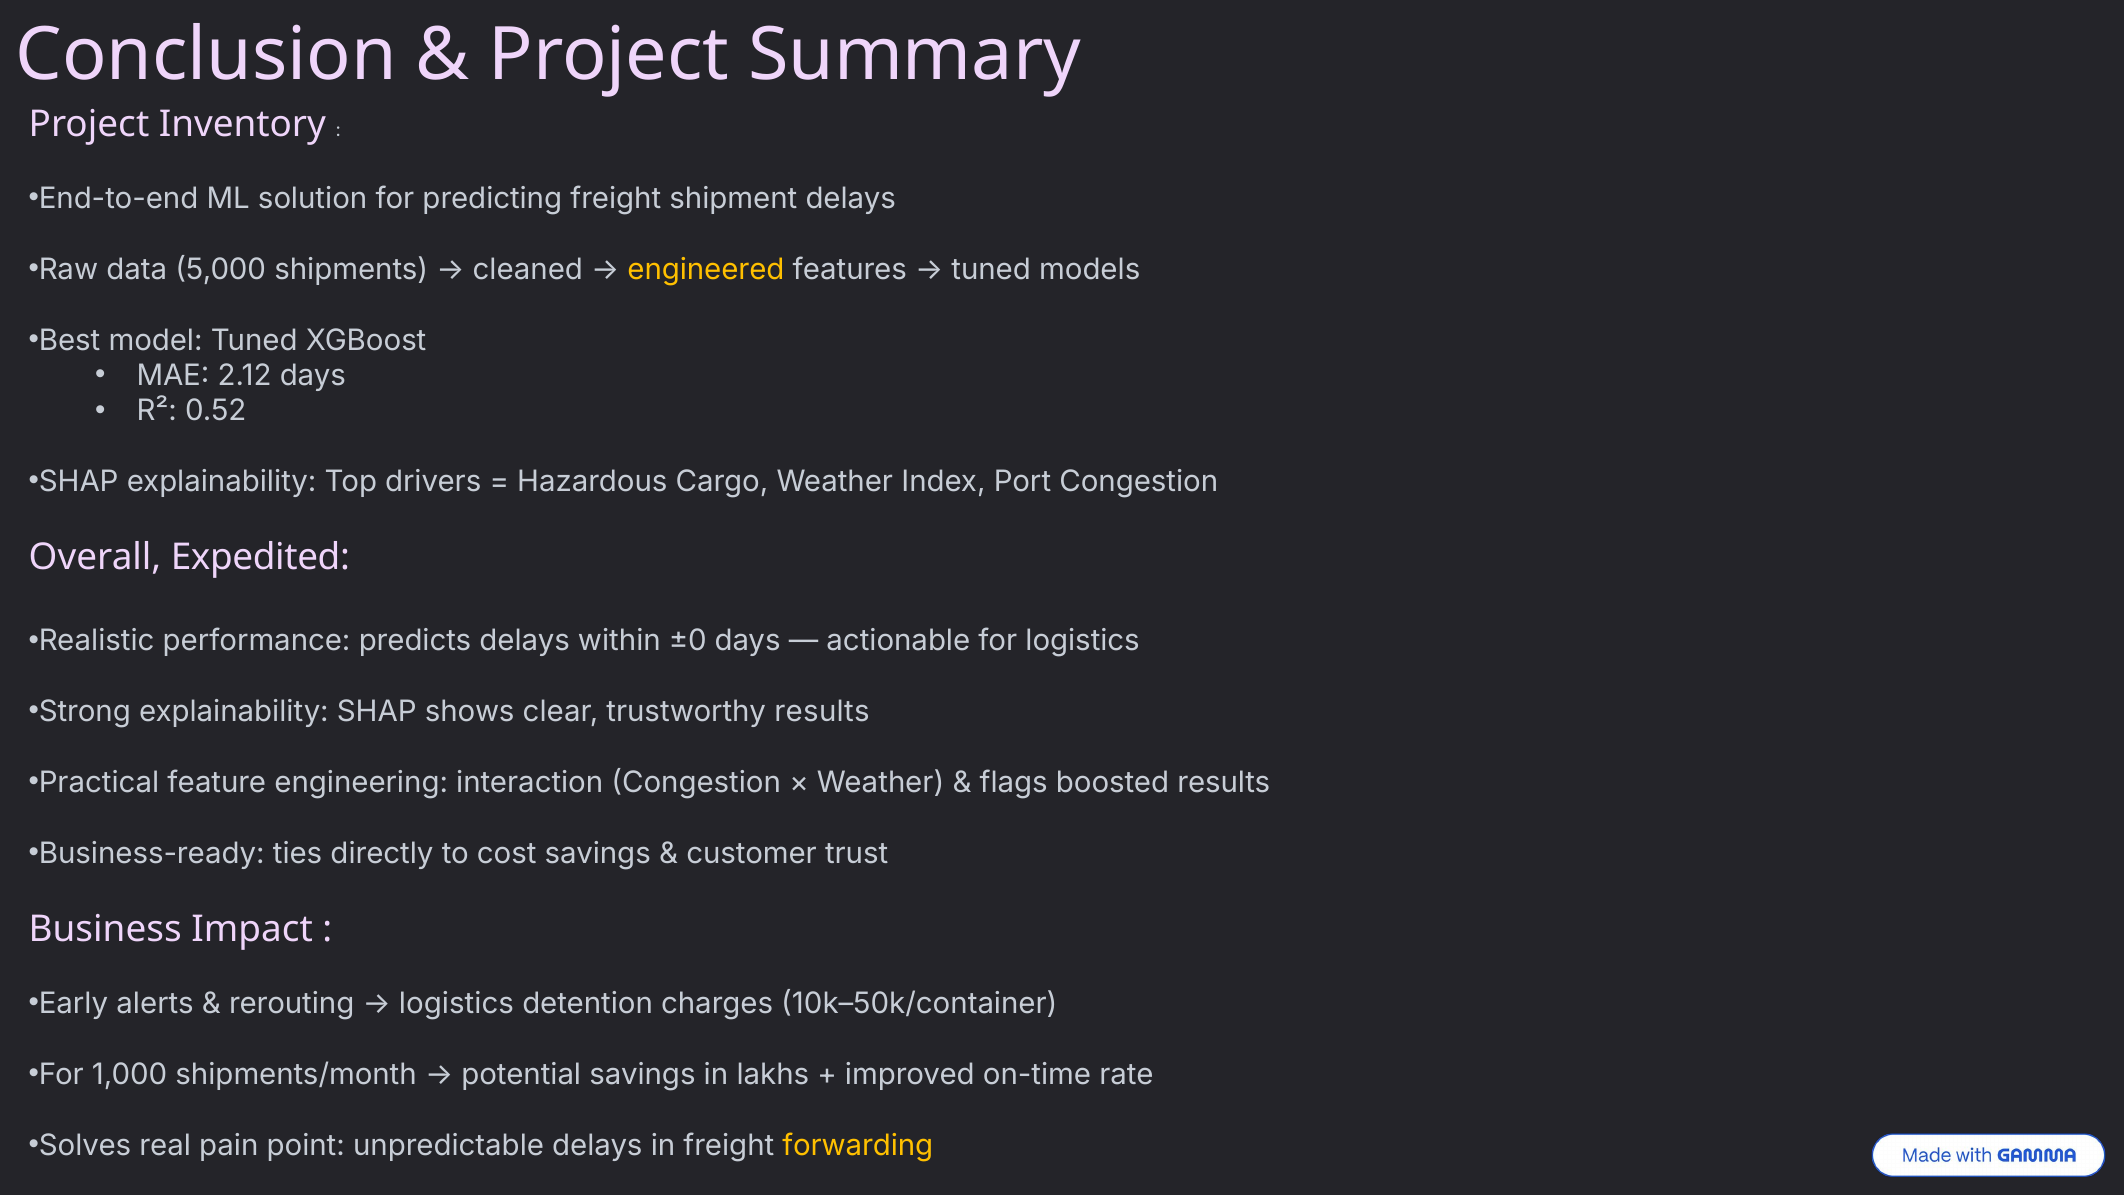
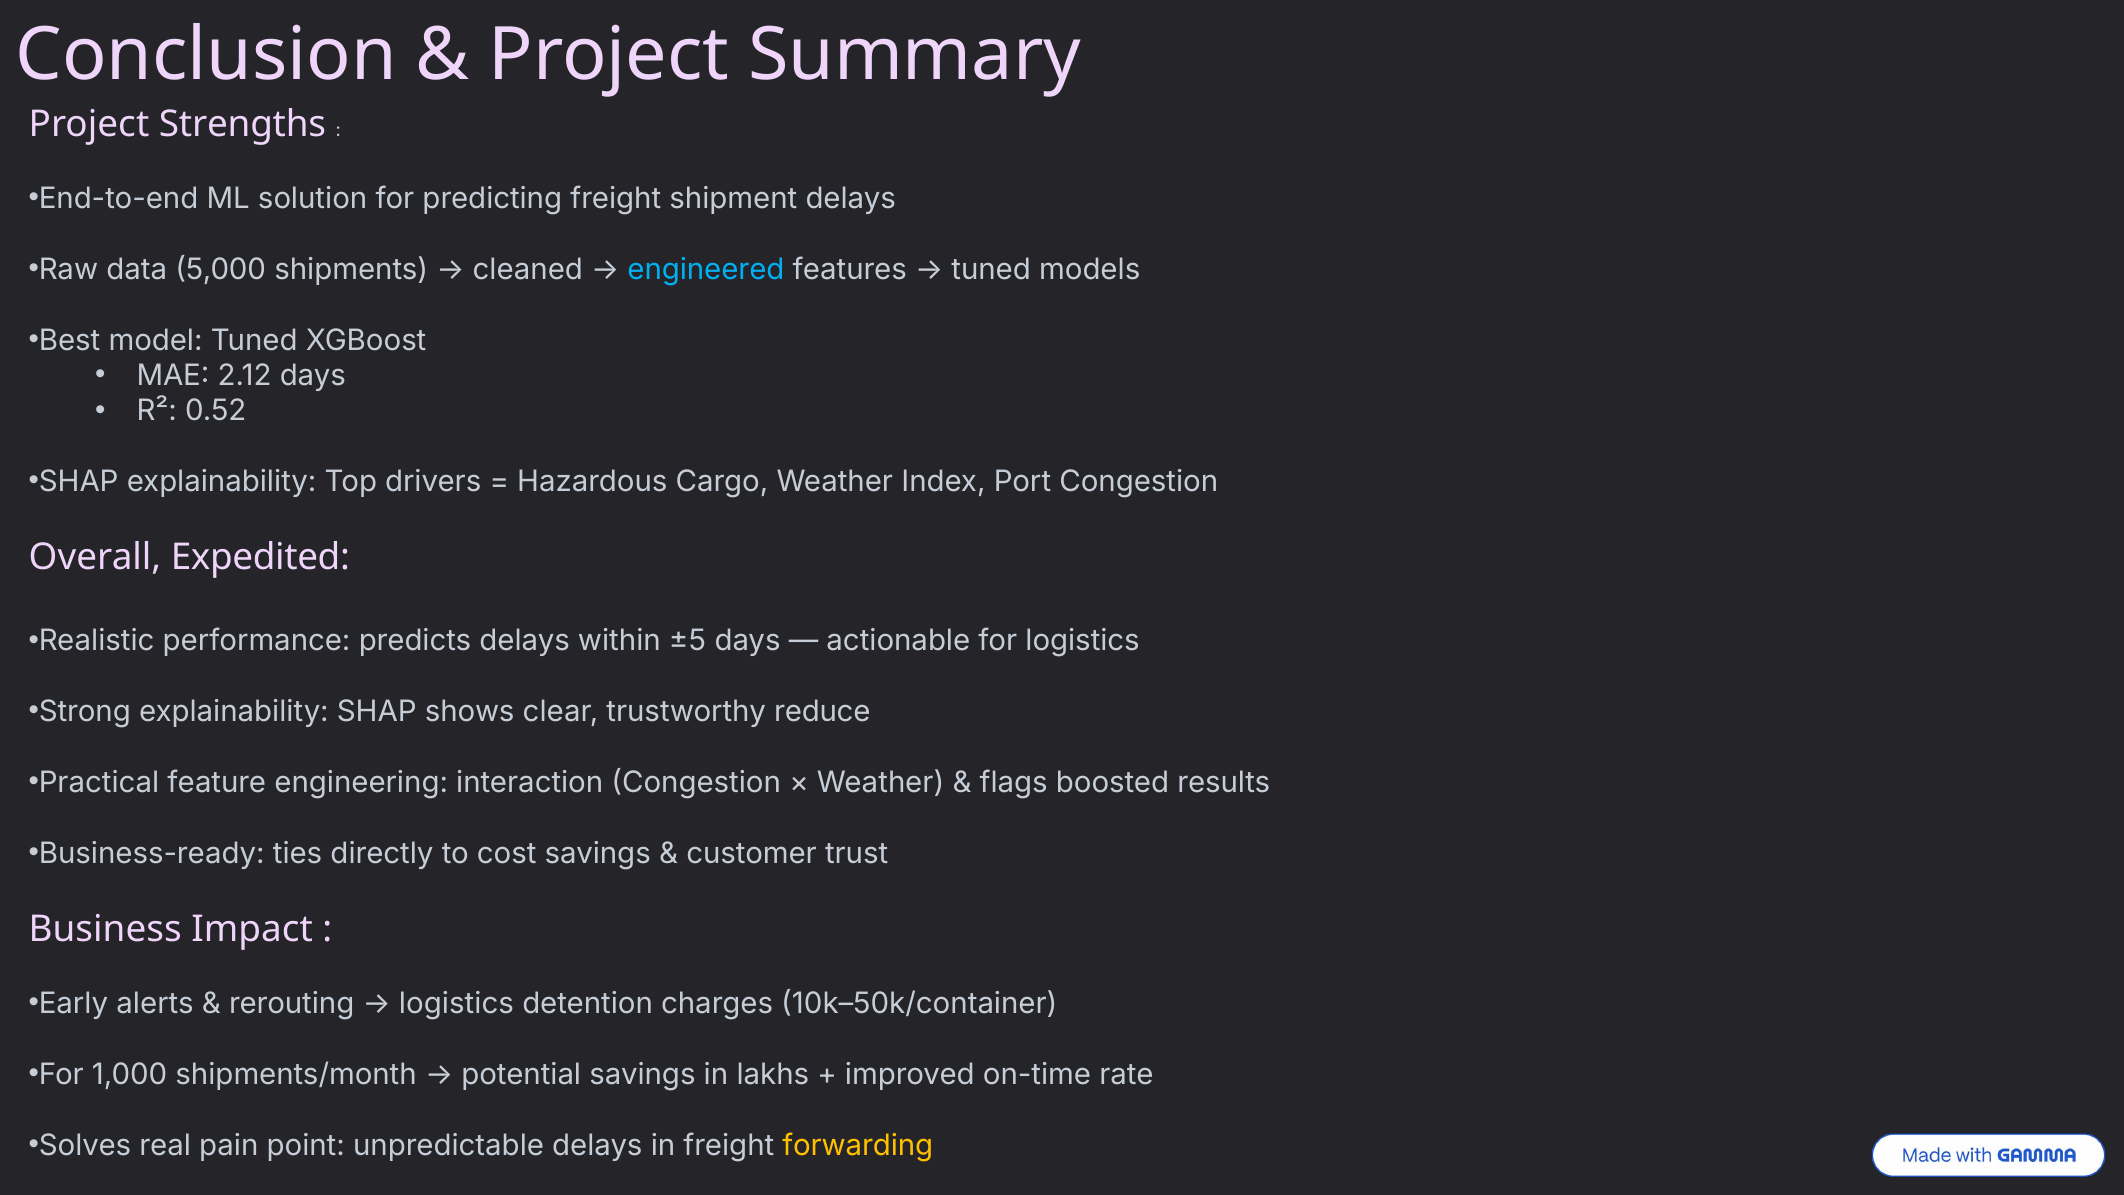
Inventory: Inventory -> Strengths (242, 124)
engineered colour: yellow -> light blue (706, 269)
±0: ±0 -> ±5 (688, 641)
trustworthy results: results -> reduce (822, 712)
